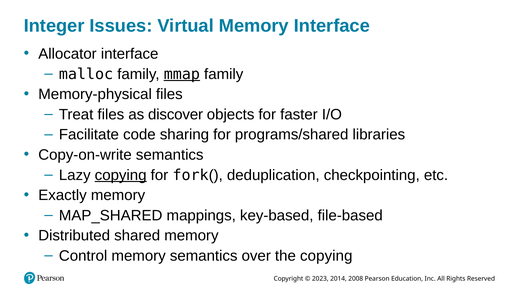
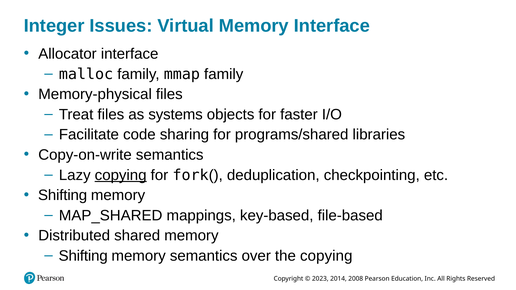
mmap underline: present -> none (182, 74)
discover: discover -> systems (176, 115)
Exactly: Exactly -> Shifting (63, 195)
Control: Control -> Shifting (83, 256)
